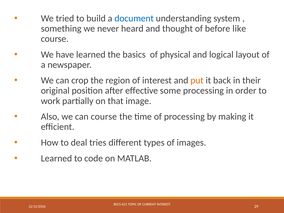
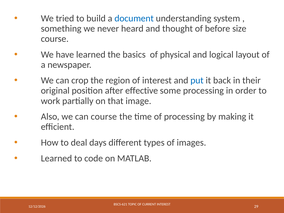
like: like -> size (239, 29)
put colour: orange -> blue (197, 80)
tries: tries -> days (98, 143)
